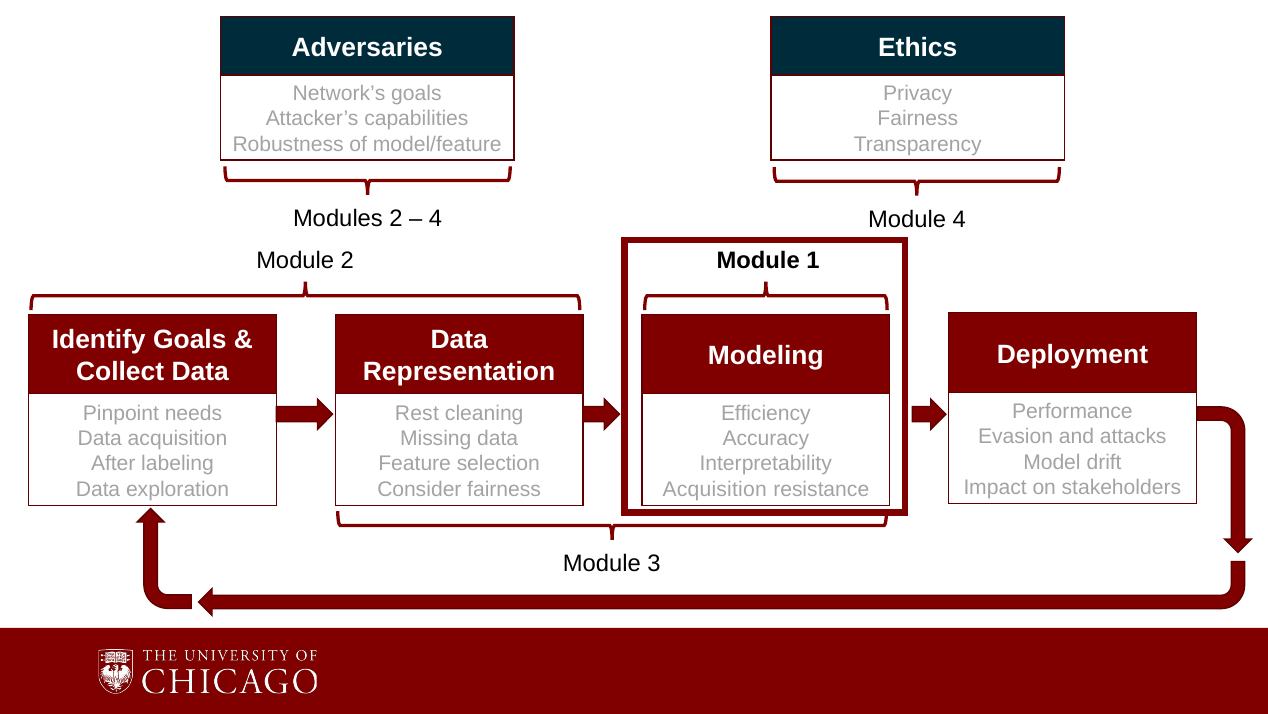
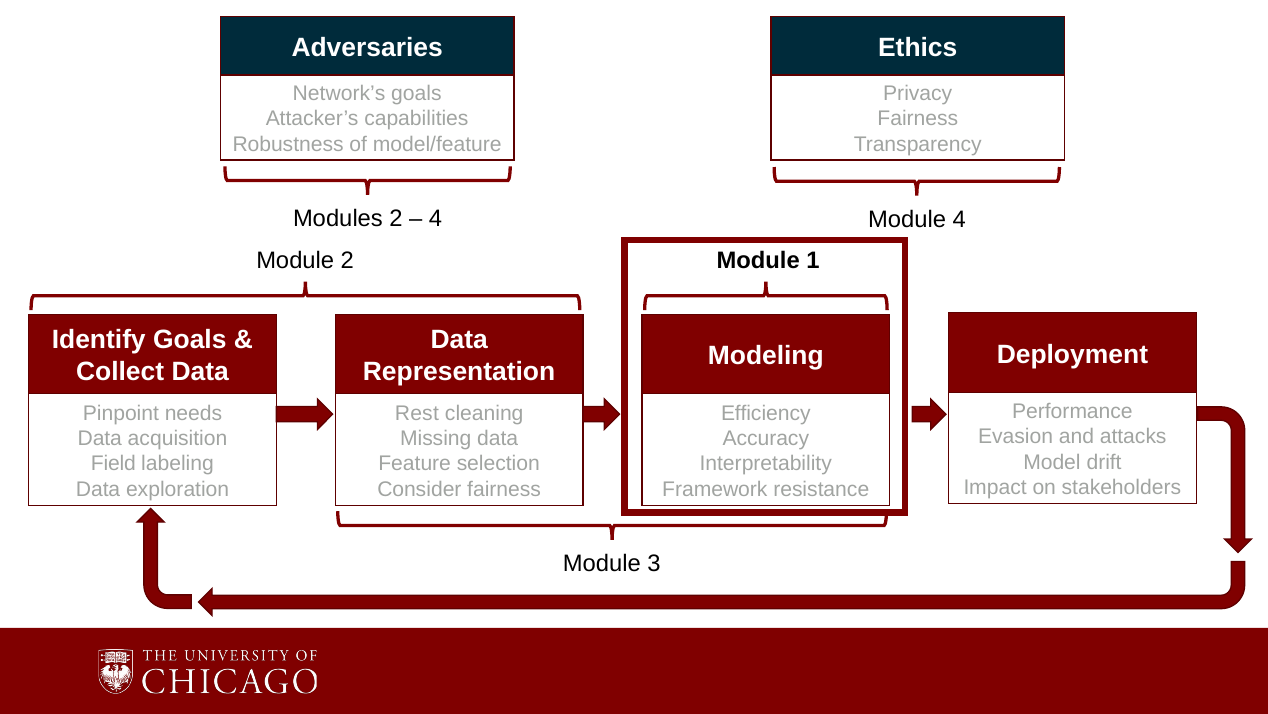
After: After -> Field (113, 463)
Acquisition: Acquisition -> Framework (715, 489)
